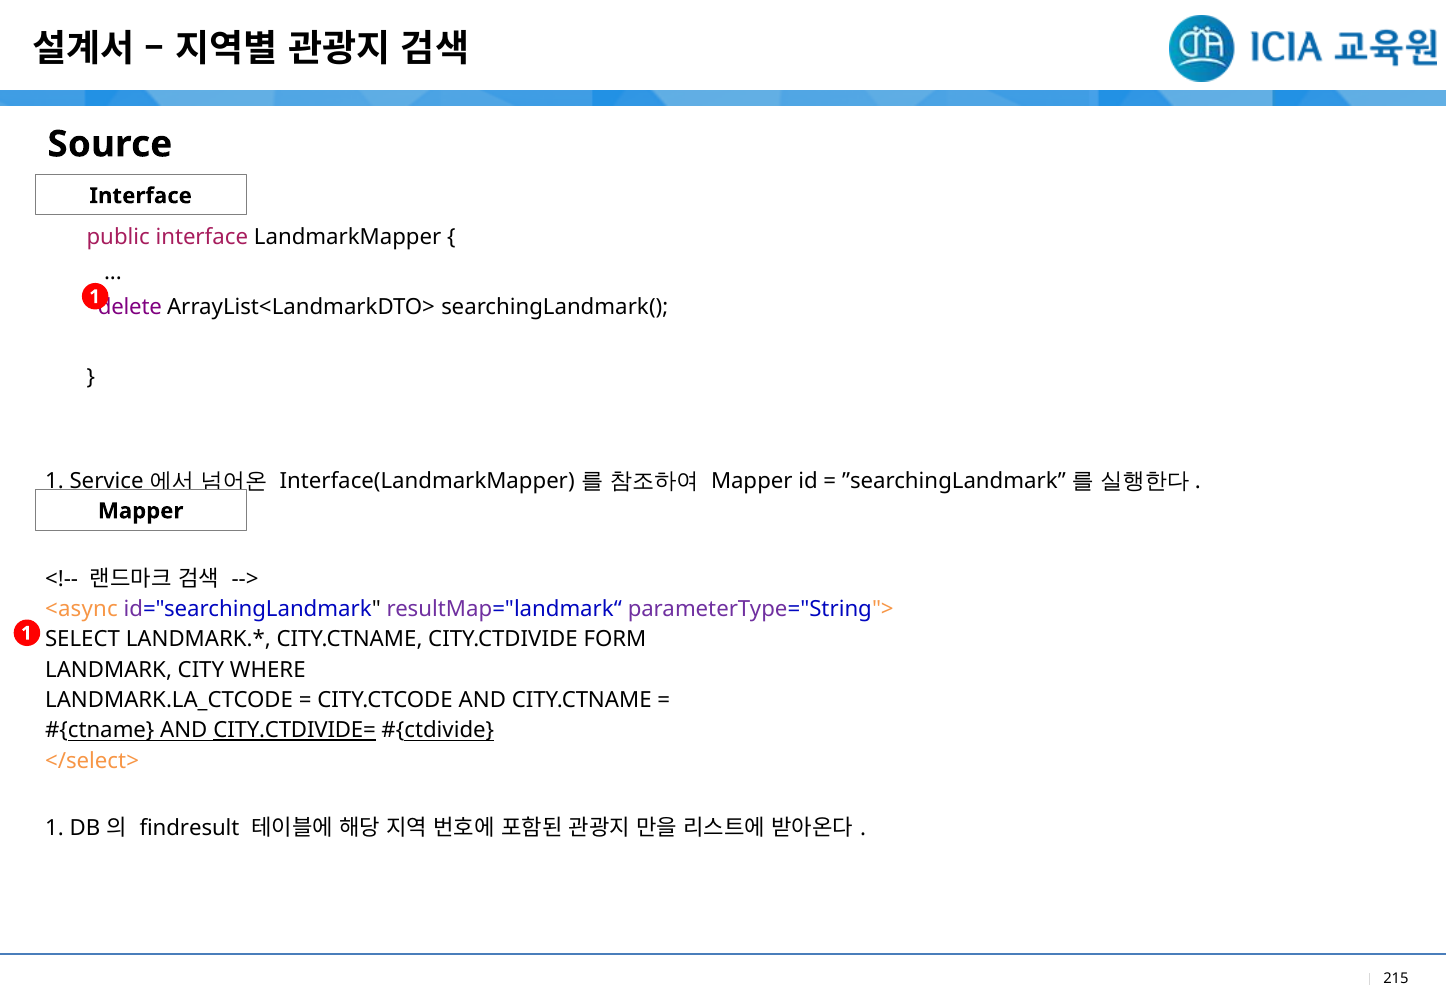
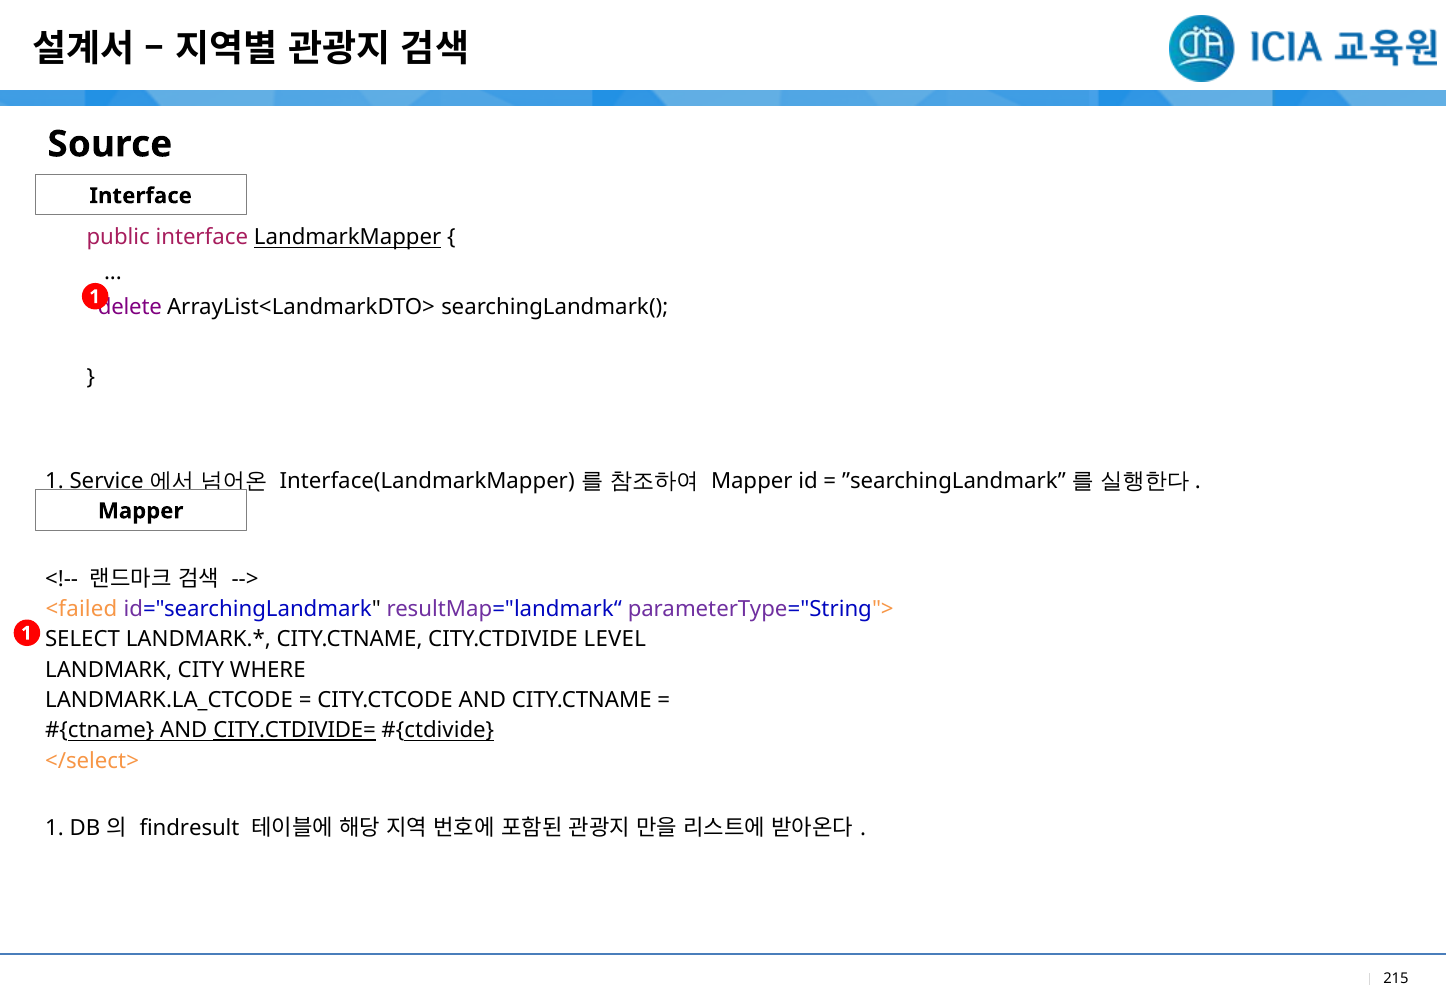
LandmarkMapper underline: none -> present (348, 238)
<async: <async -> <failed (81, 609)
FORM: FORM -> LEVEL (615, 640)
